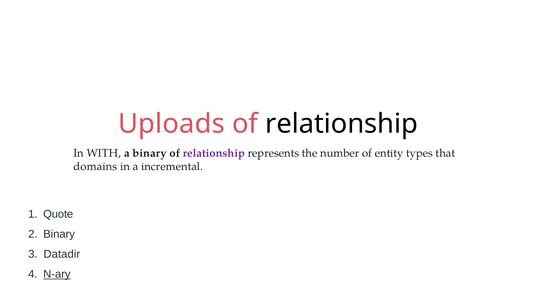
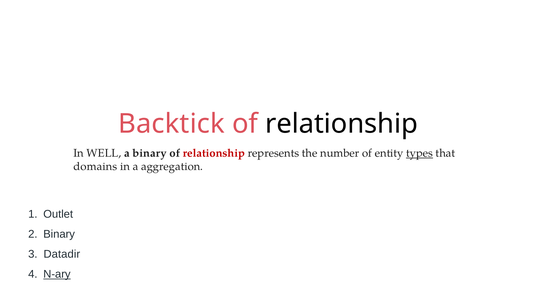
Uploads: Uploads -> Backtick (171, 124)
WITH: WITH -> WELL (104, 154)
relationship colour: purple -> red (214, 154)
types underline: none -> present (420, 154)
incremental: incremental -> aggregation (172, 167)
Quote: Quote -> Outlet (58, 214)
